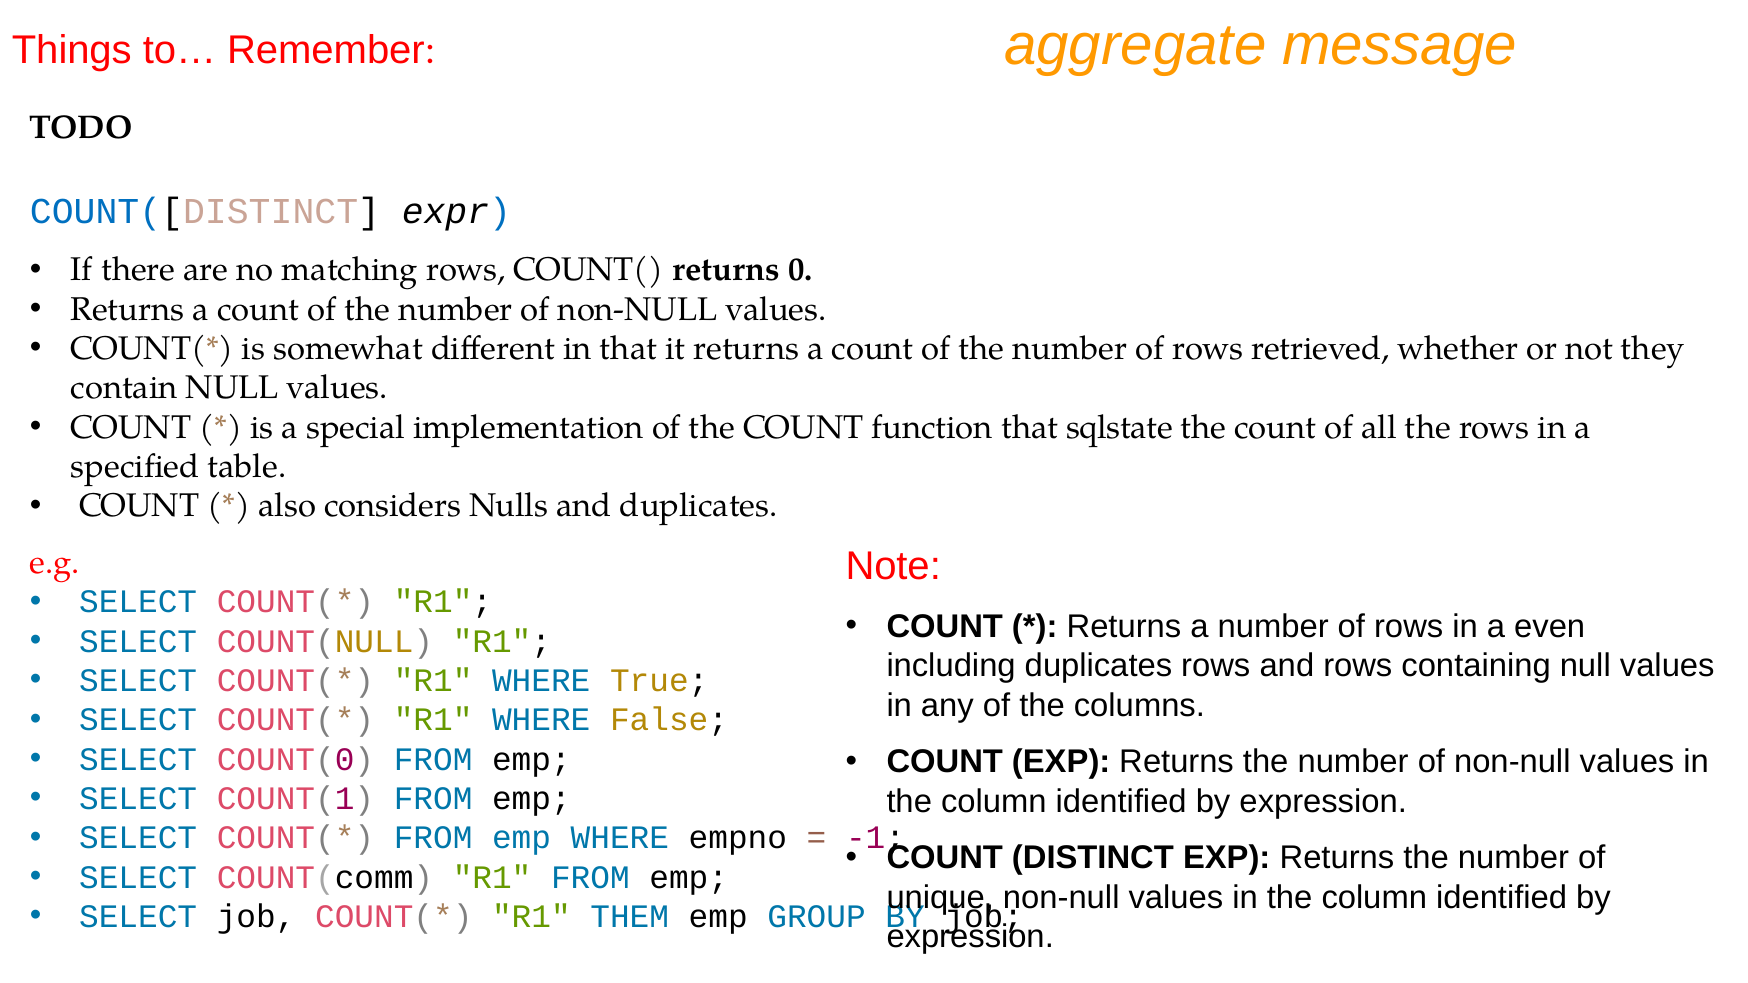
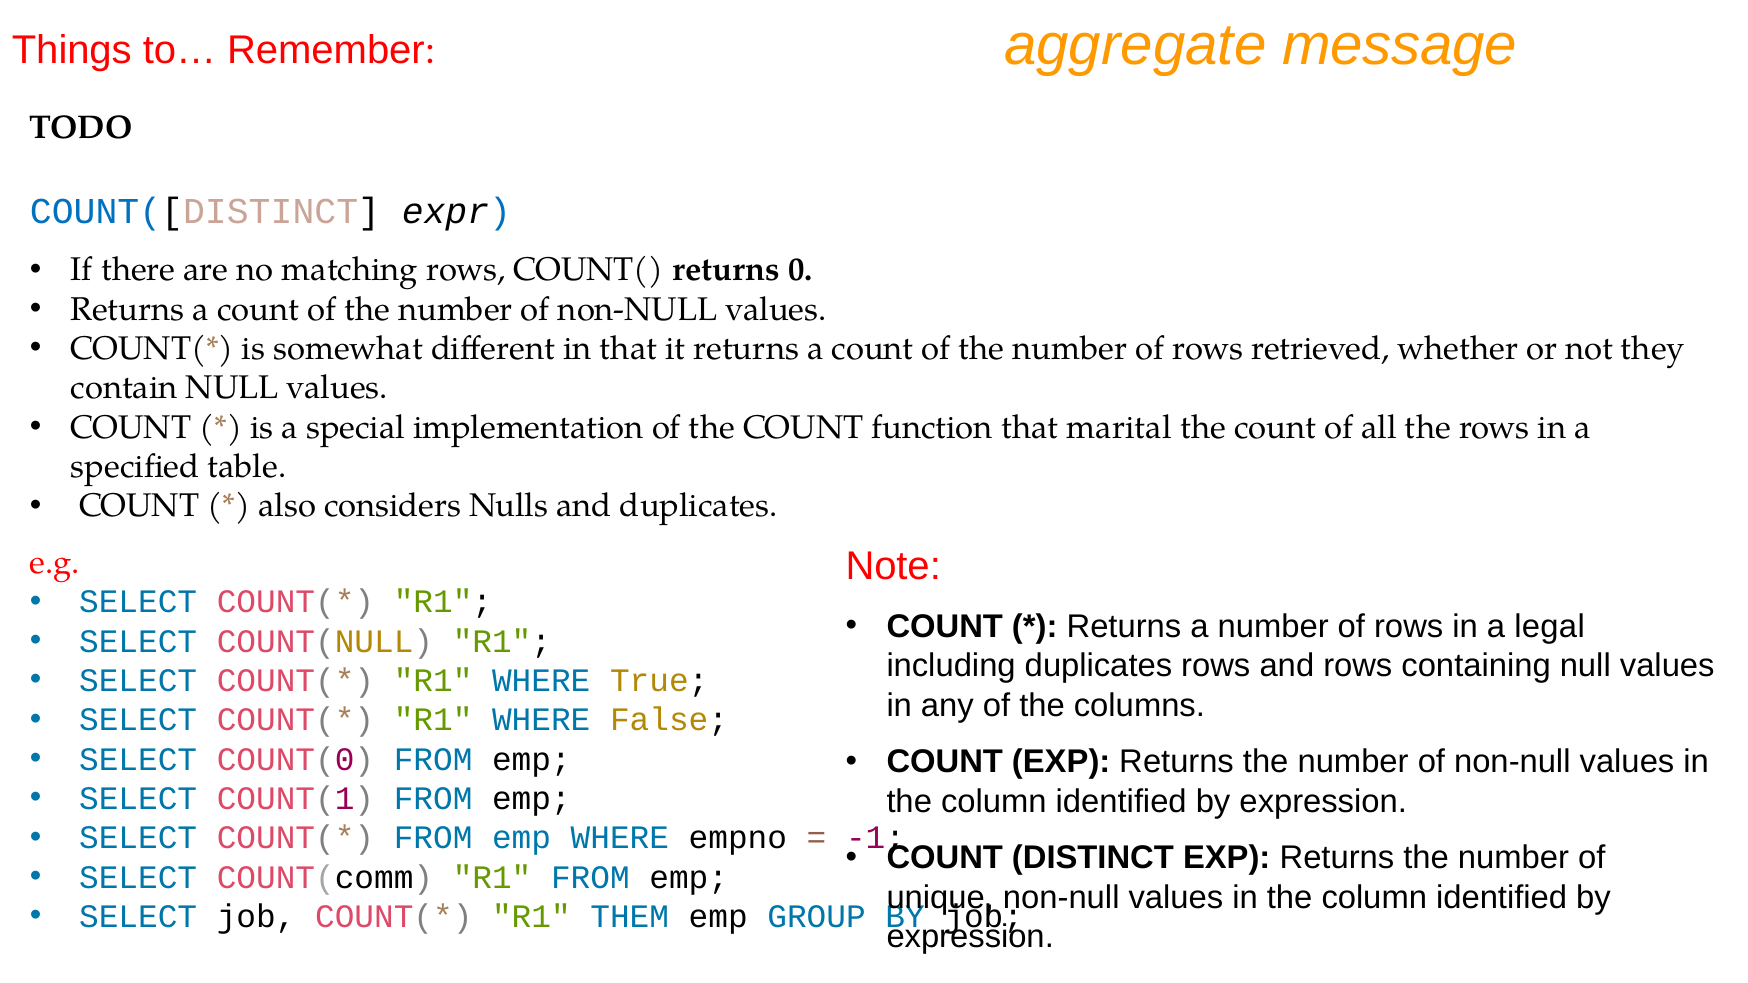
sqlstate: sqlstate -> marital (1119, 428)
even: even -> legal (1550, 627)
